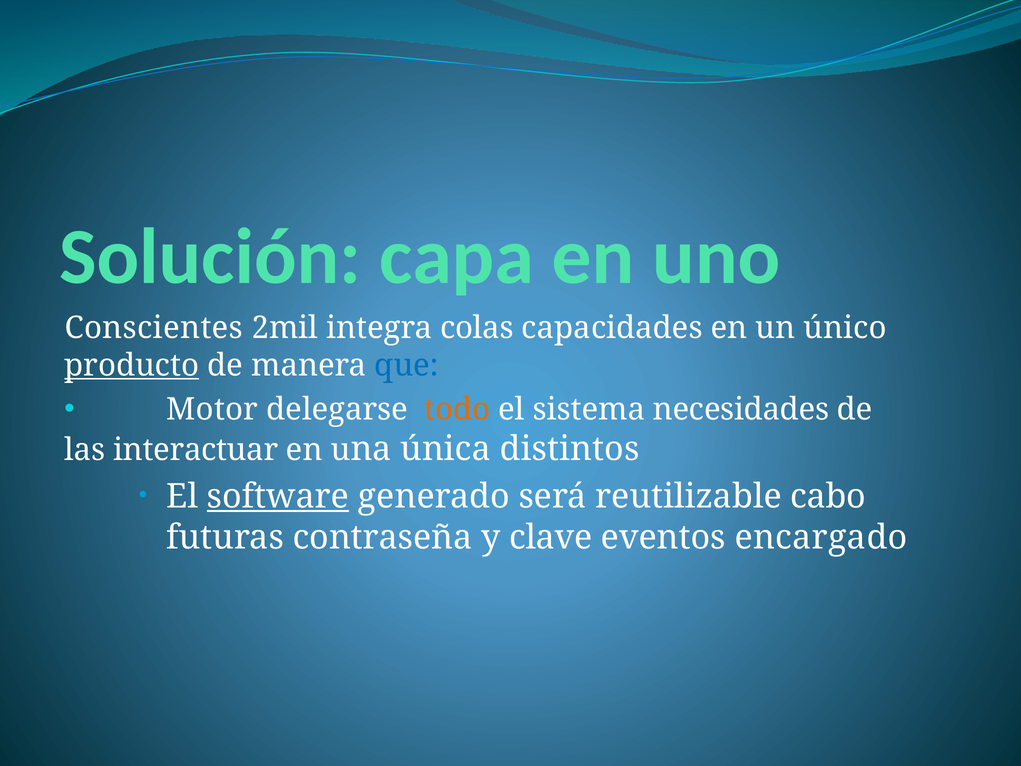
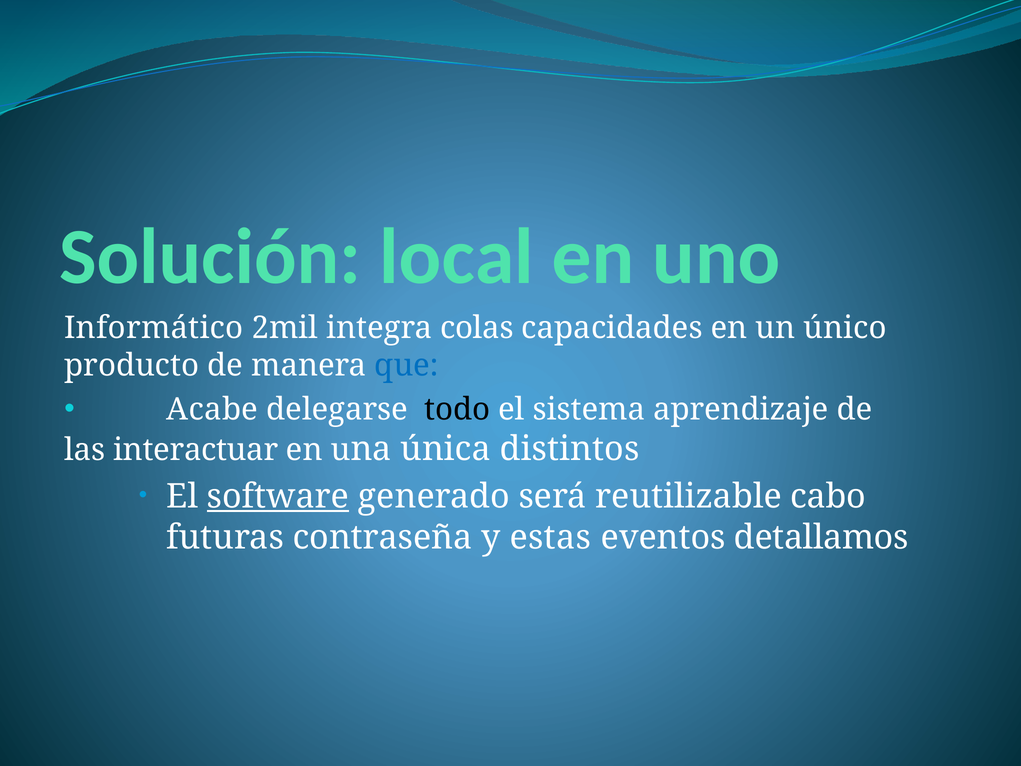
capa: capa -> local (457, 257)
Conscientes: Conscientes -> Informático (154, 328)
producto underline: present -> none (132, 365)
Motor: Motor -> Acabe (212, 409)
todo colour: orange -> black (457, 409)
necesidades: necesidades -> aprendizaje (741, 409)
clave: clave -> estas (550, 537)
encargado: encargado -> detallamos (821, 537)
